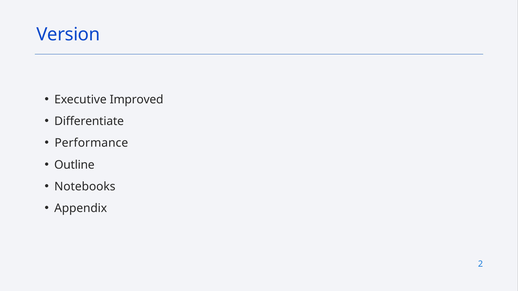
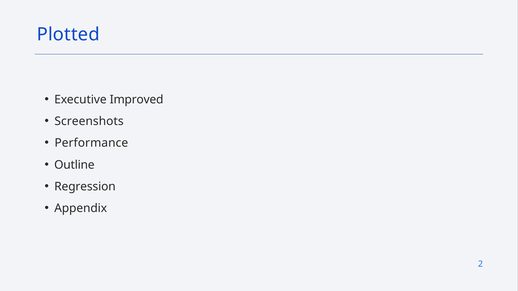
Version: Version -> Plotted (68, 35)
Differentiate: Differentiate -> Screenshots (89, 121)
Notebooks: Notebooks -> Regression (85, 187)
